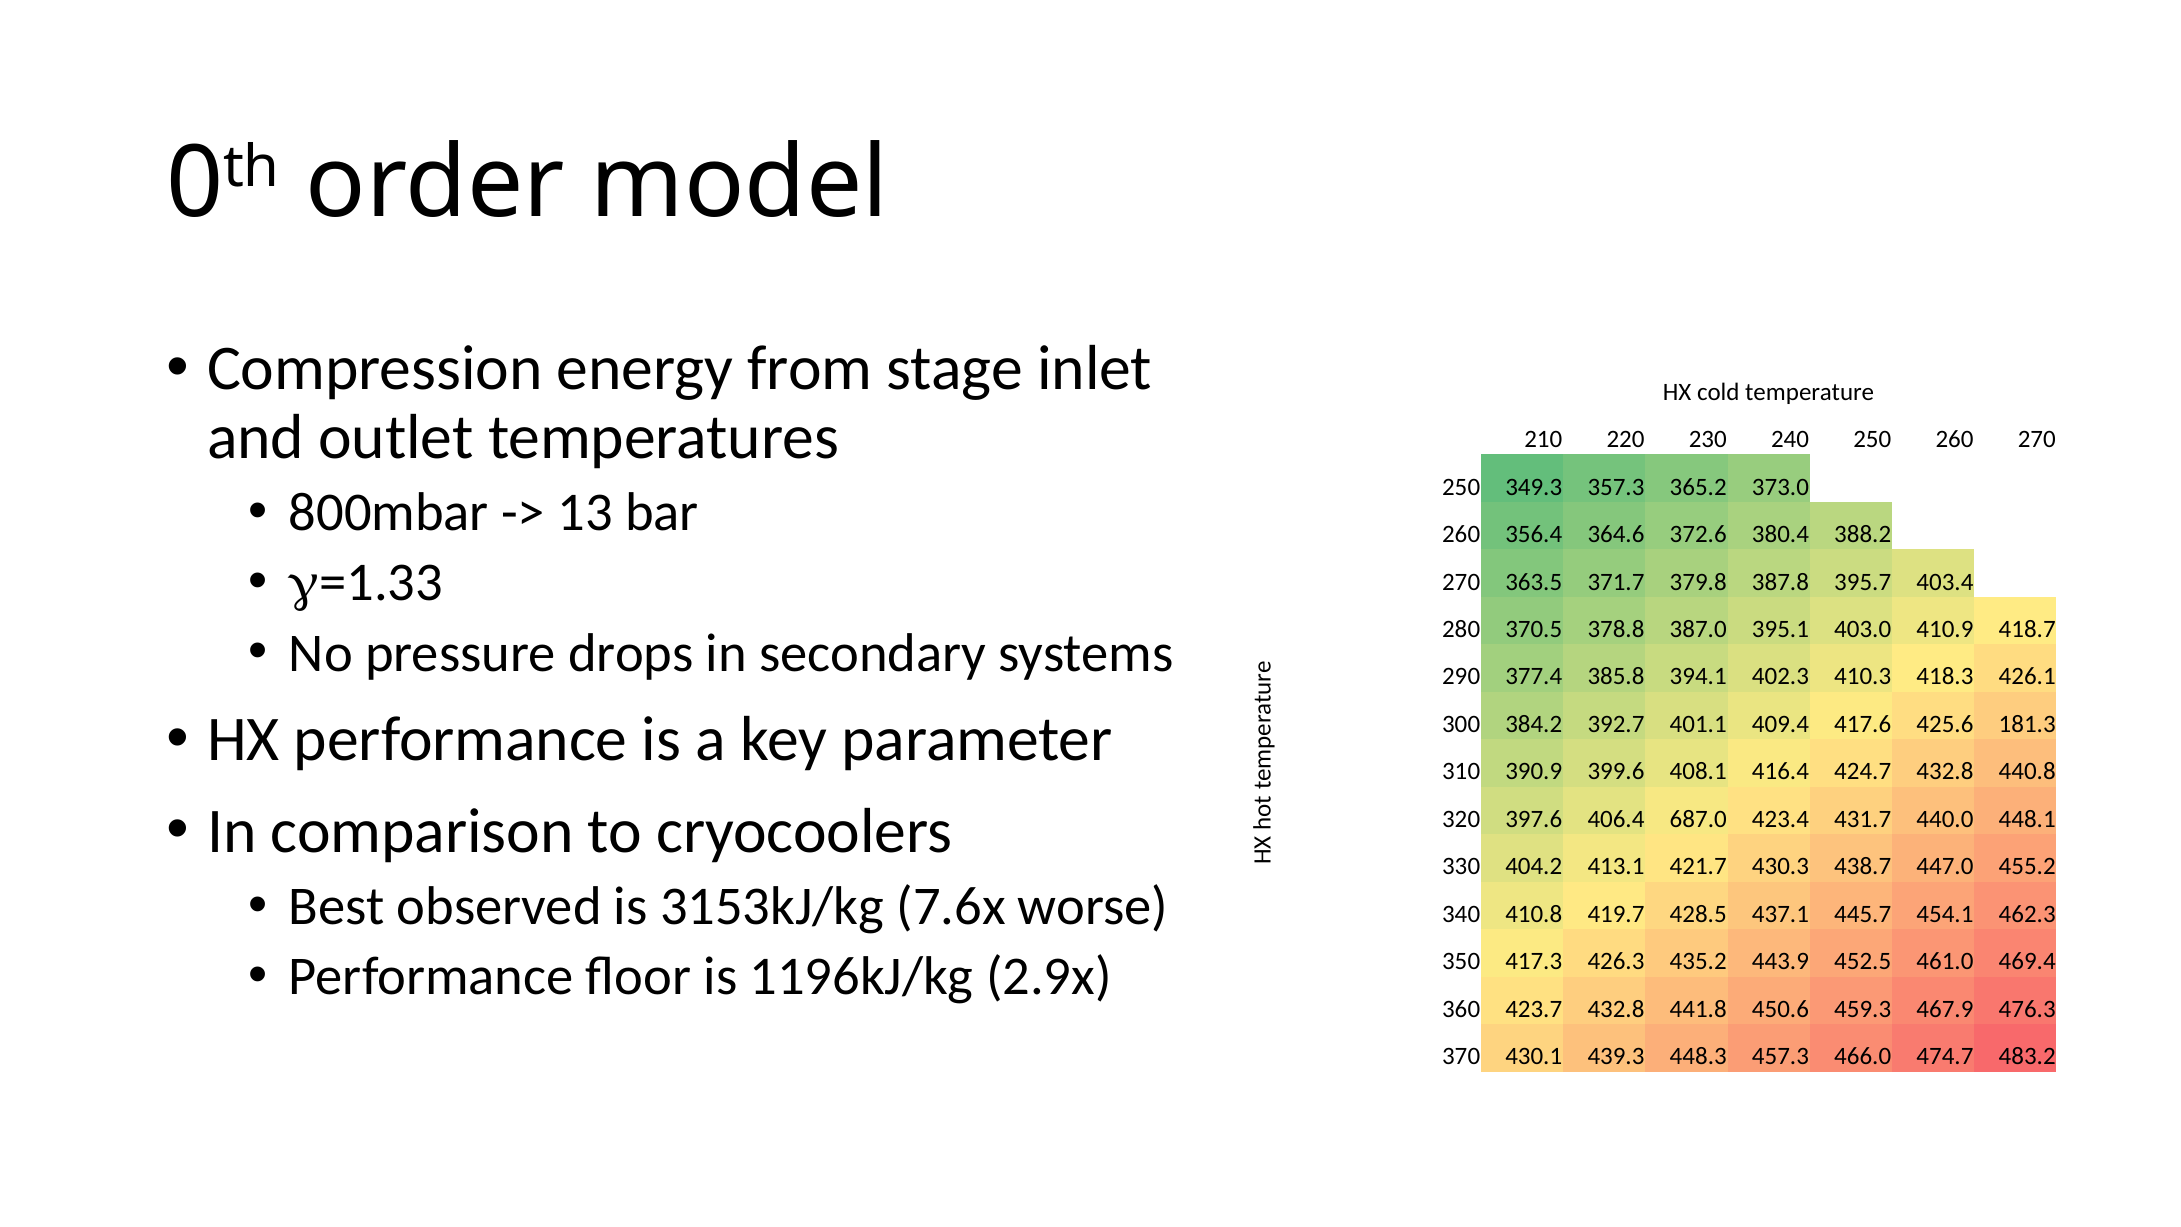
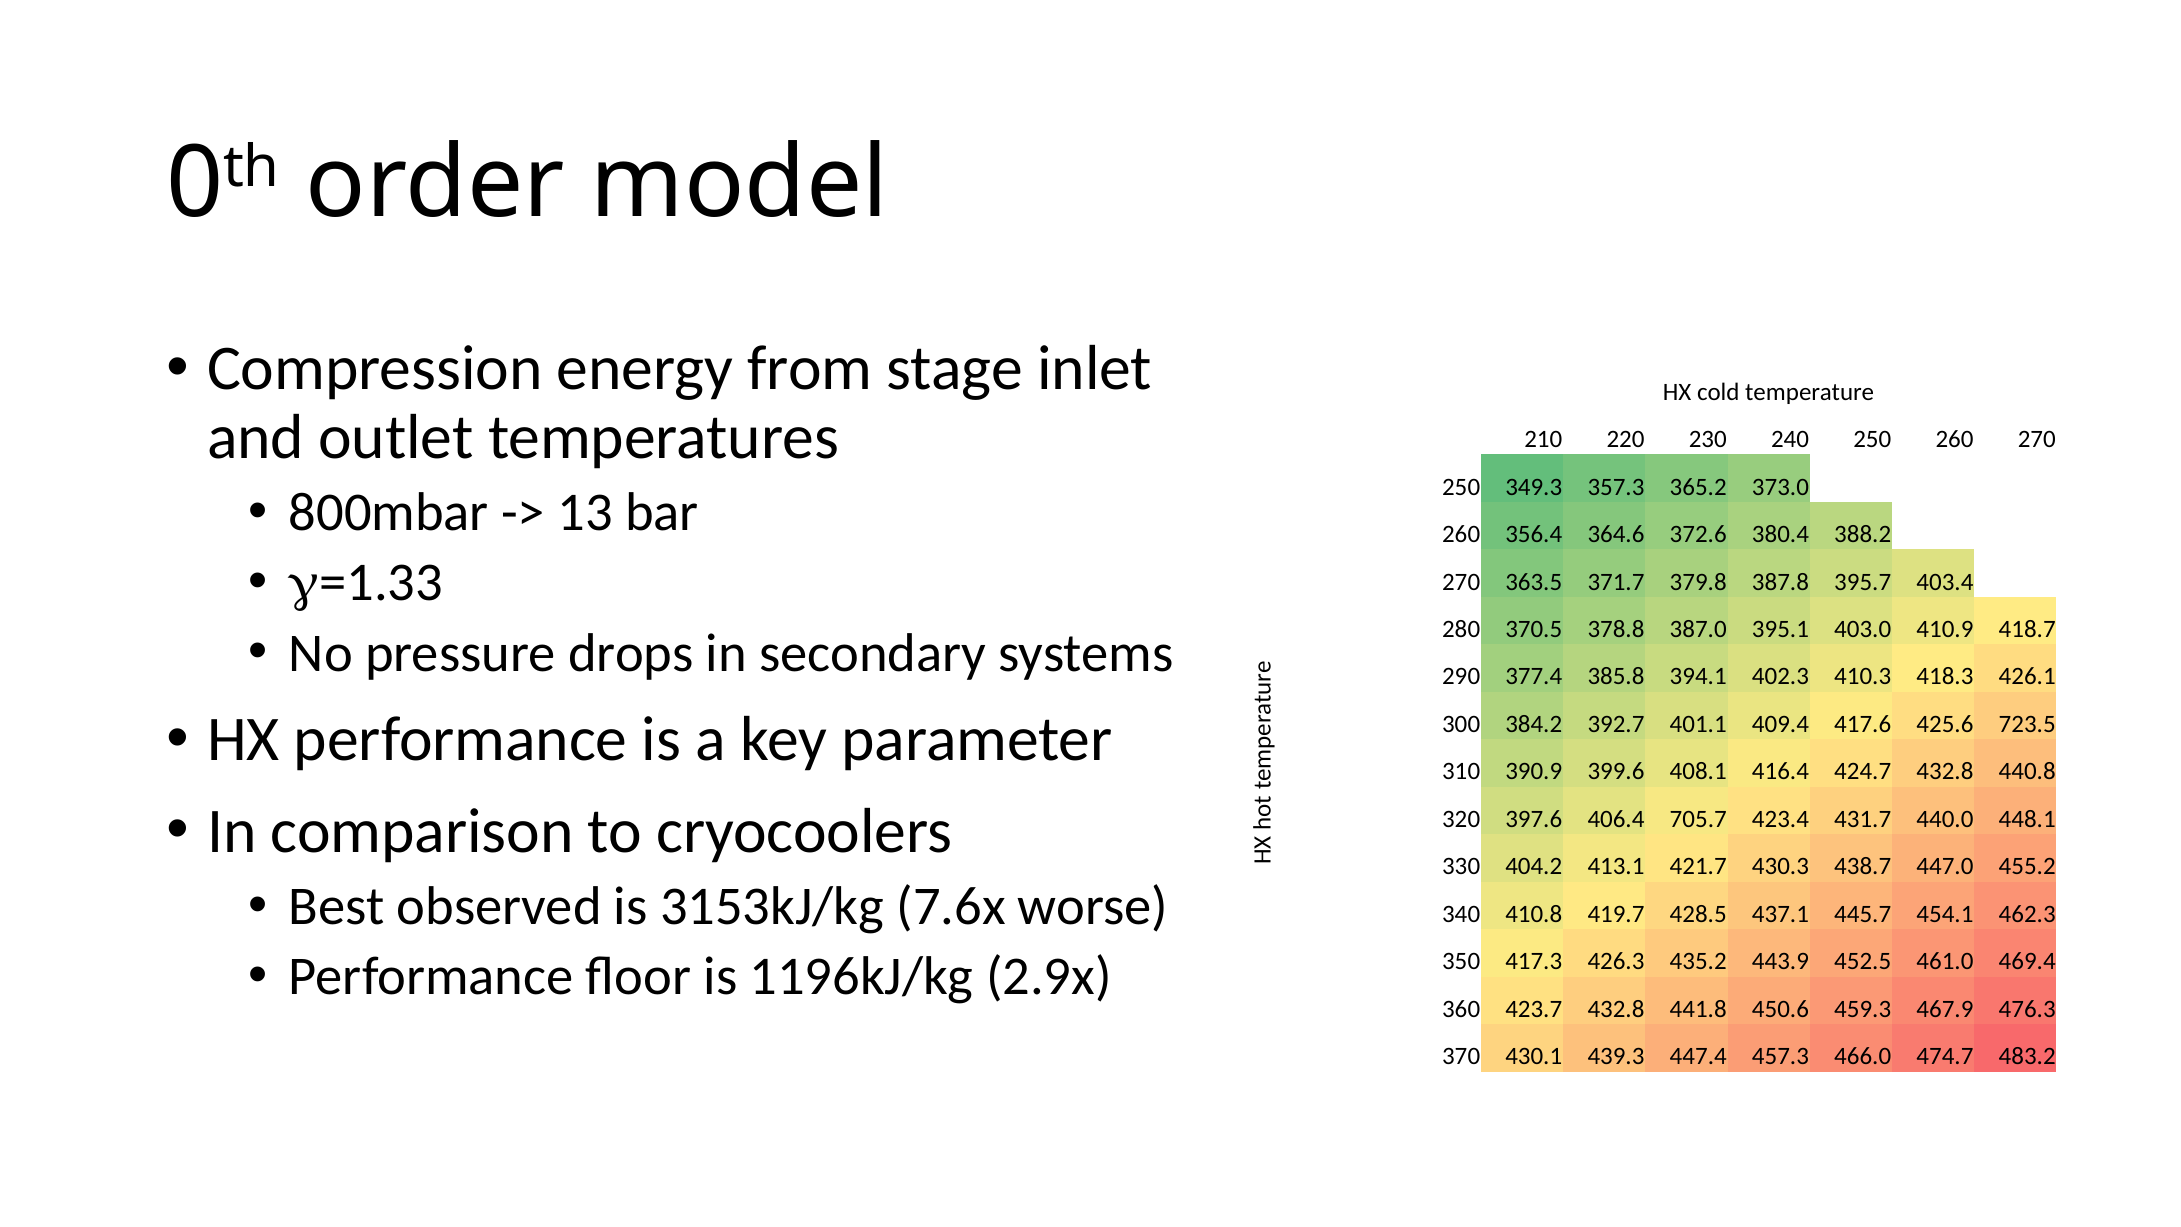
181.3: 181.3 -> 723.5 (2027, 724)
687.0: 687.0 -> 705.7 (1698, 819)
448.3: 448.3 -> 447.4 (1698, 1056)
